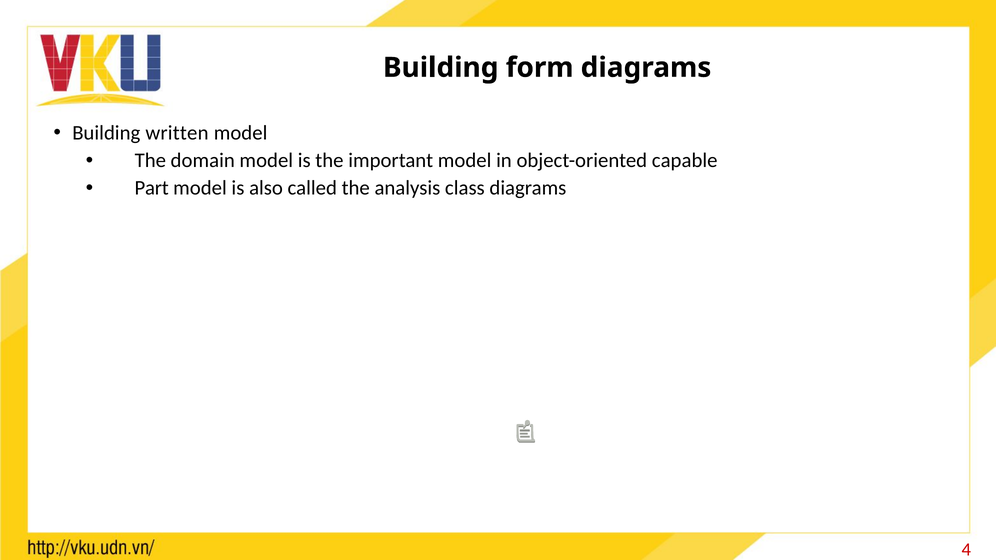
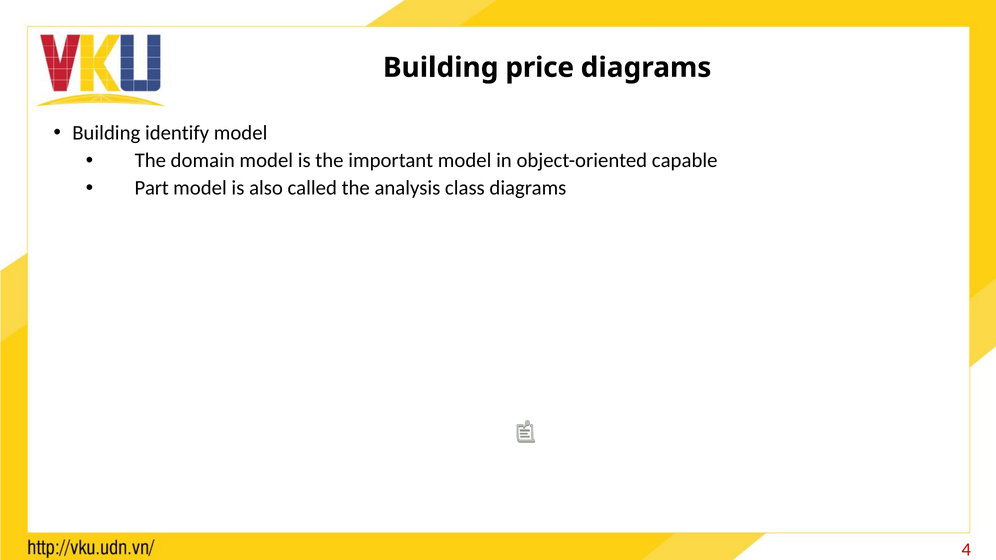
form: form -> price (540, 68)
written: written -> identify (177, 133)
